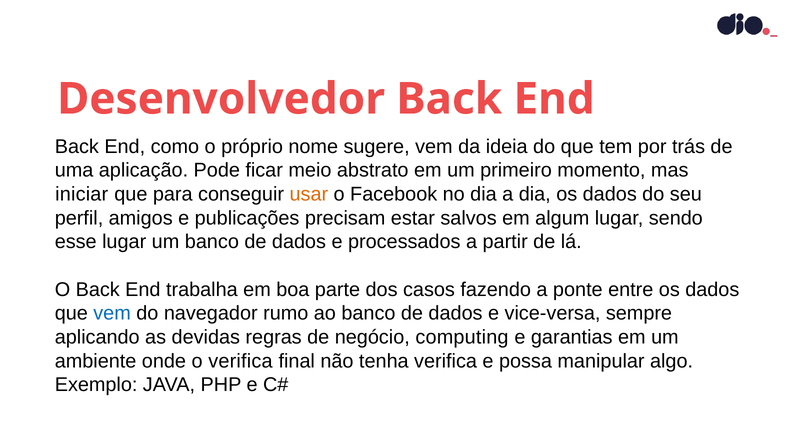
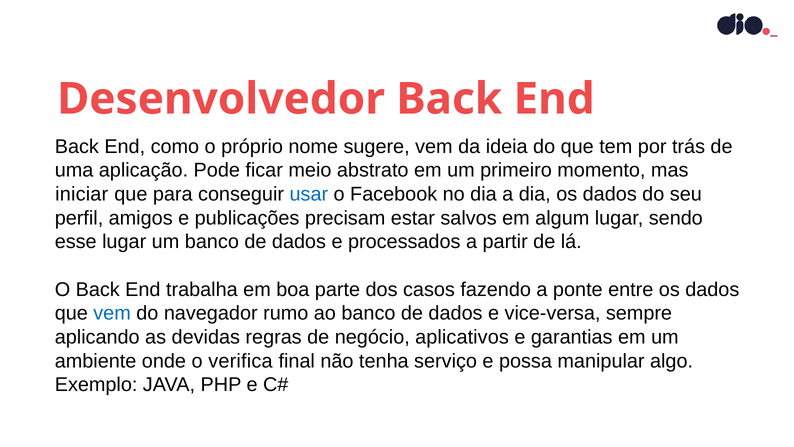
usar colour: orange -> blue (309, 194)
computing: computing -> aplicativos (462, 337)
tenha verifica: verifica -> serviço (446, 361)
